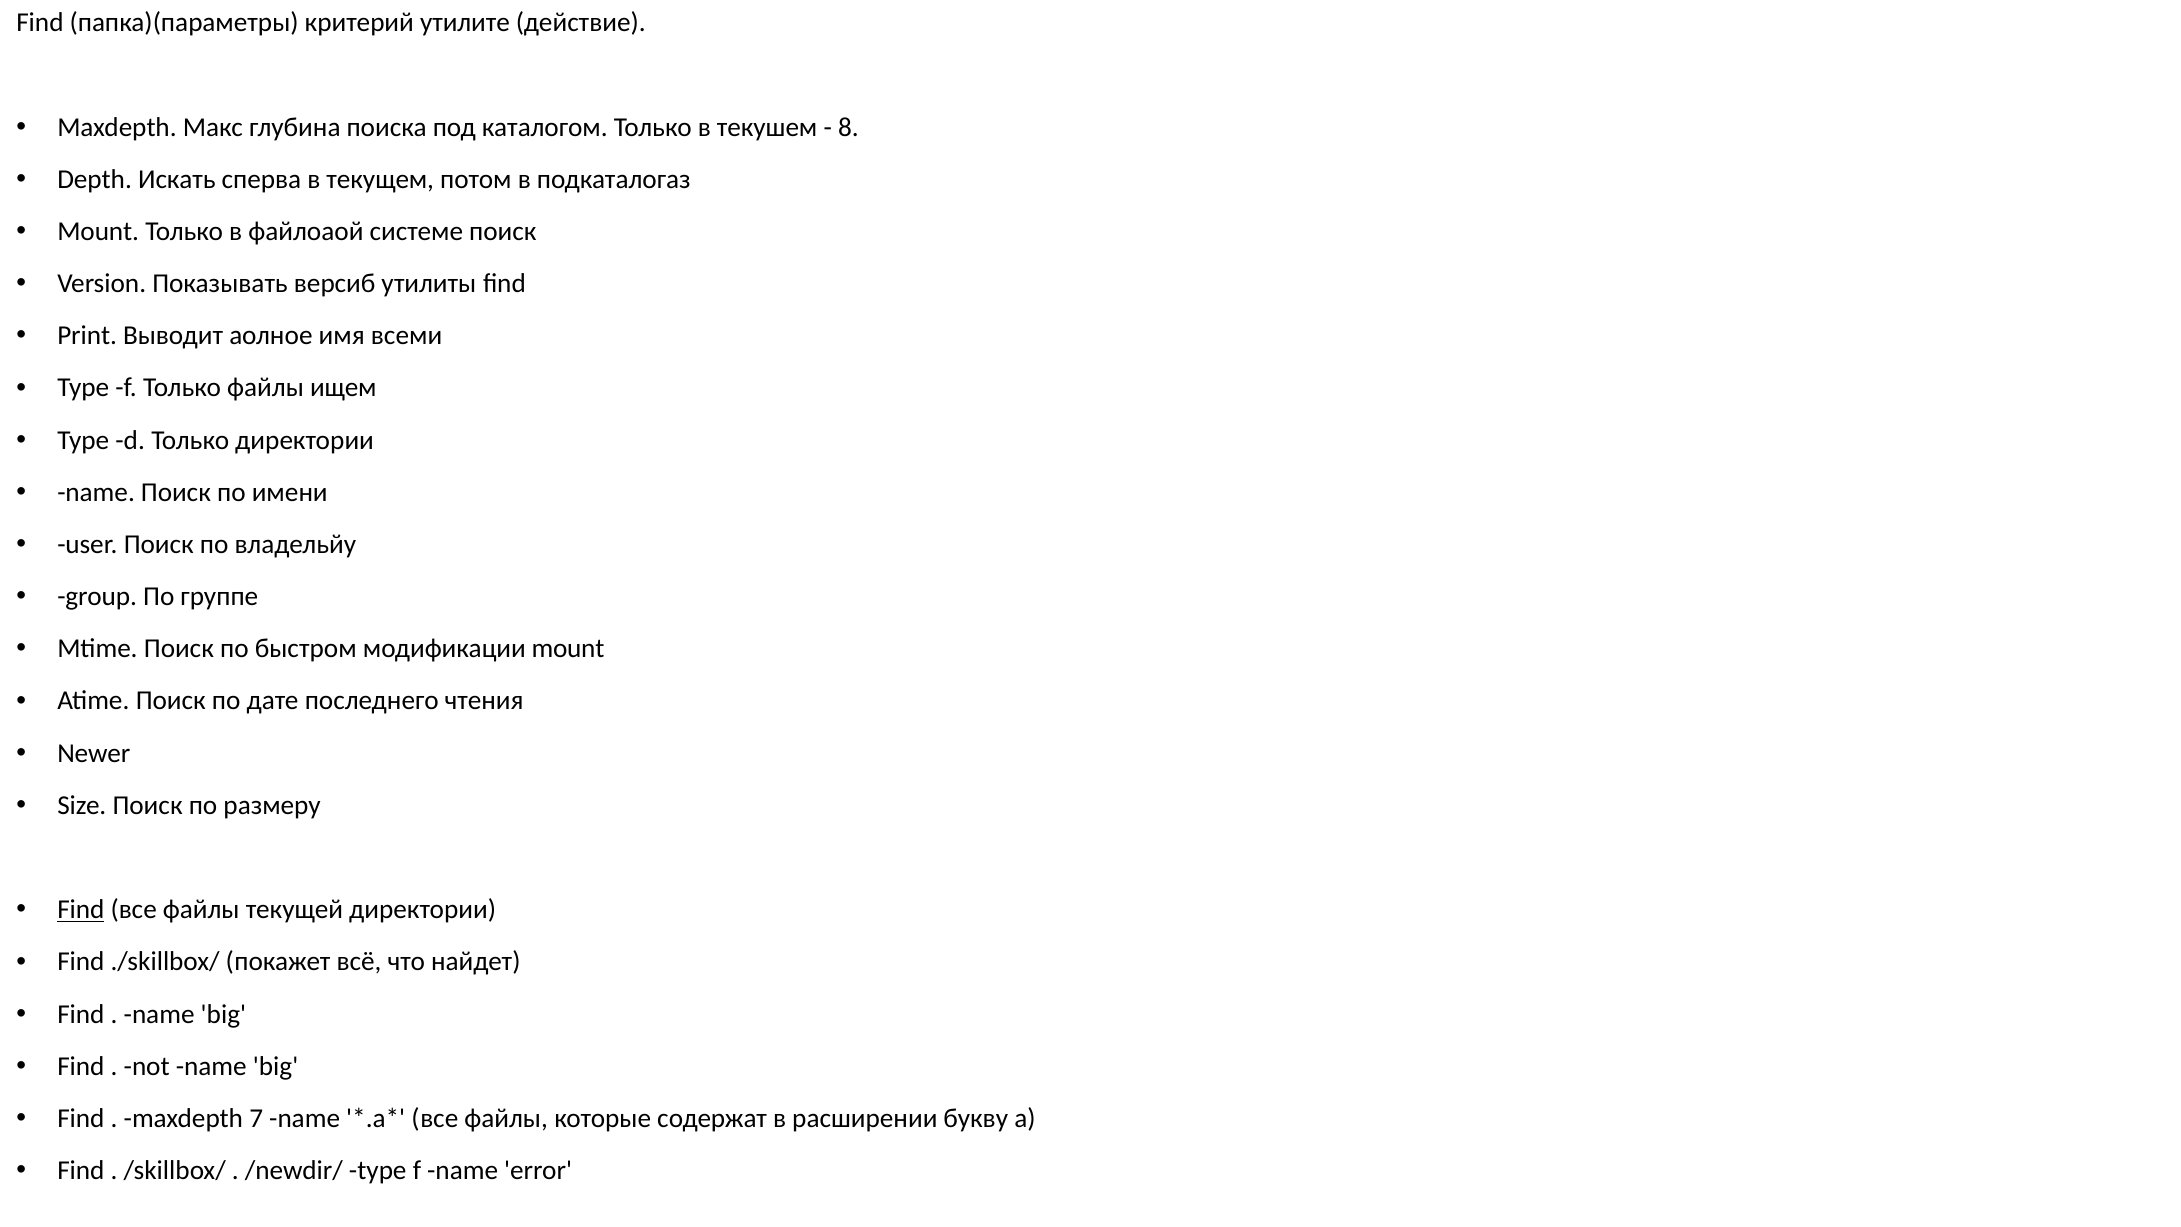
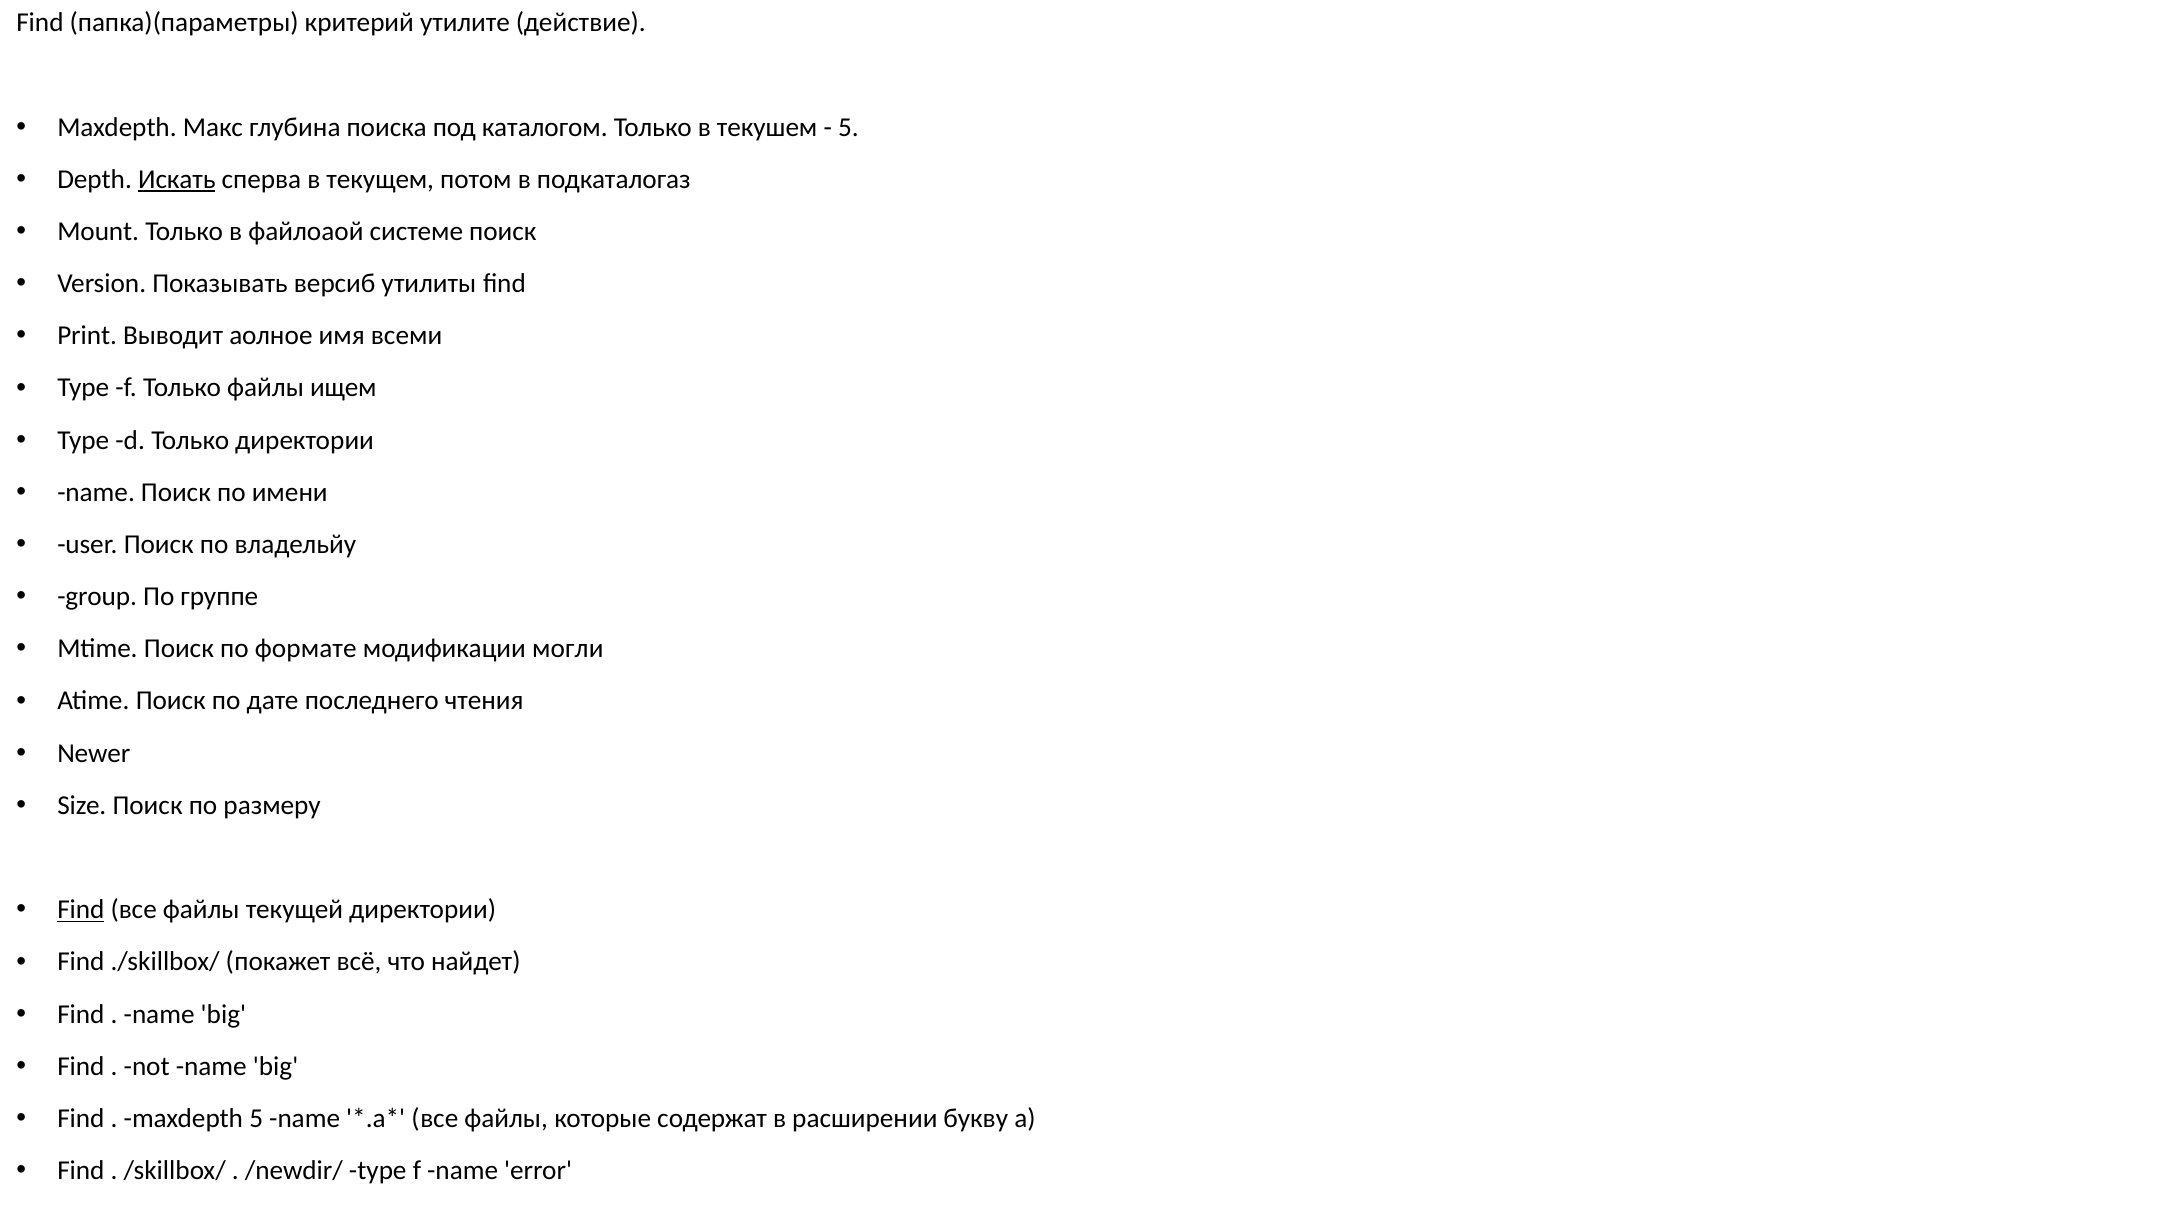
8: 8 -> 5 (848, 127)
Искать underline: none -> present (177, 179)
быстром: быстром -> формате (306, 649)
модификации mount: mount -> могли (568, 649)
maxdepth 7: 7 -> 5 (256, 1118)
